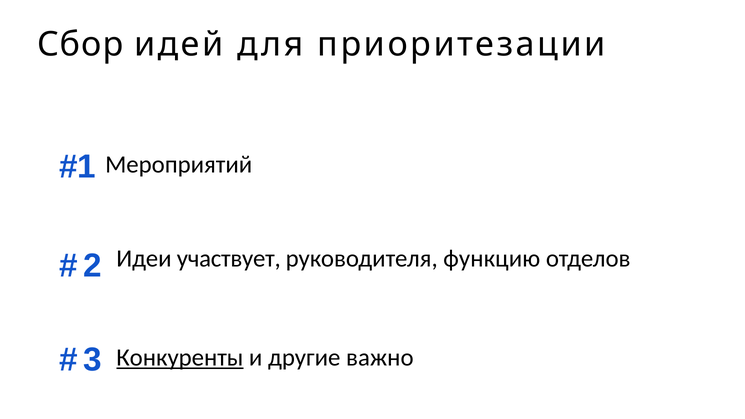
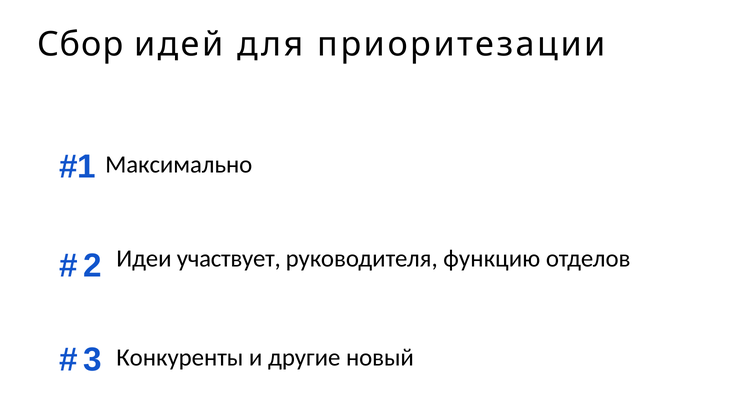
Мероприятий: Мероприятий -> Максимально (179, 164)
Конкуренты underline: present -> none (180, 358)
важно: важно -> новый (380, 358)
